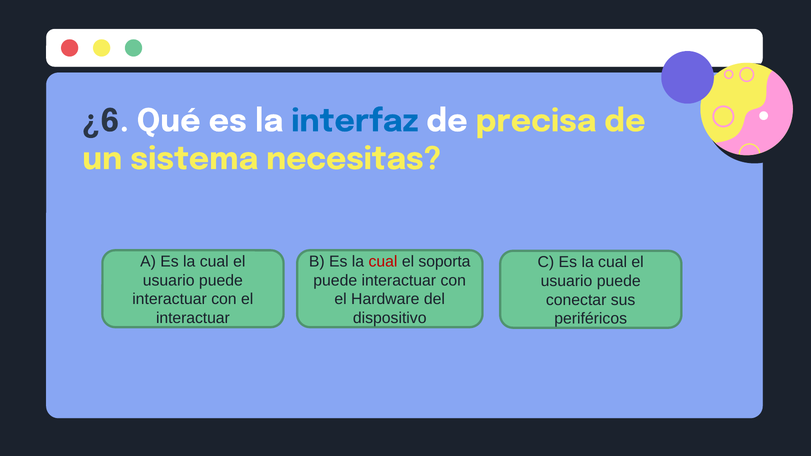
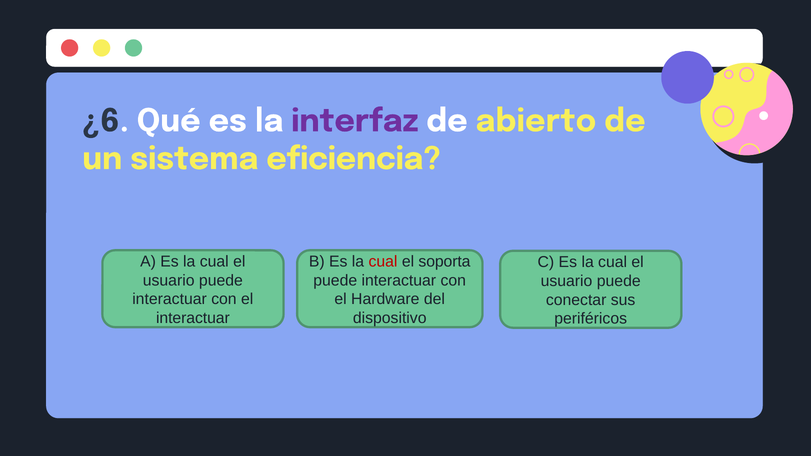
interfaz colour: blue -> purple (355, 121)
precisa: precisa -> abierto (536, 121)
necesitas: necesitas -> eficiencia (354, 159)
